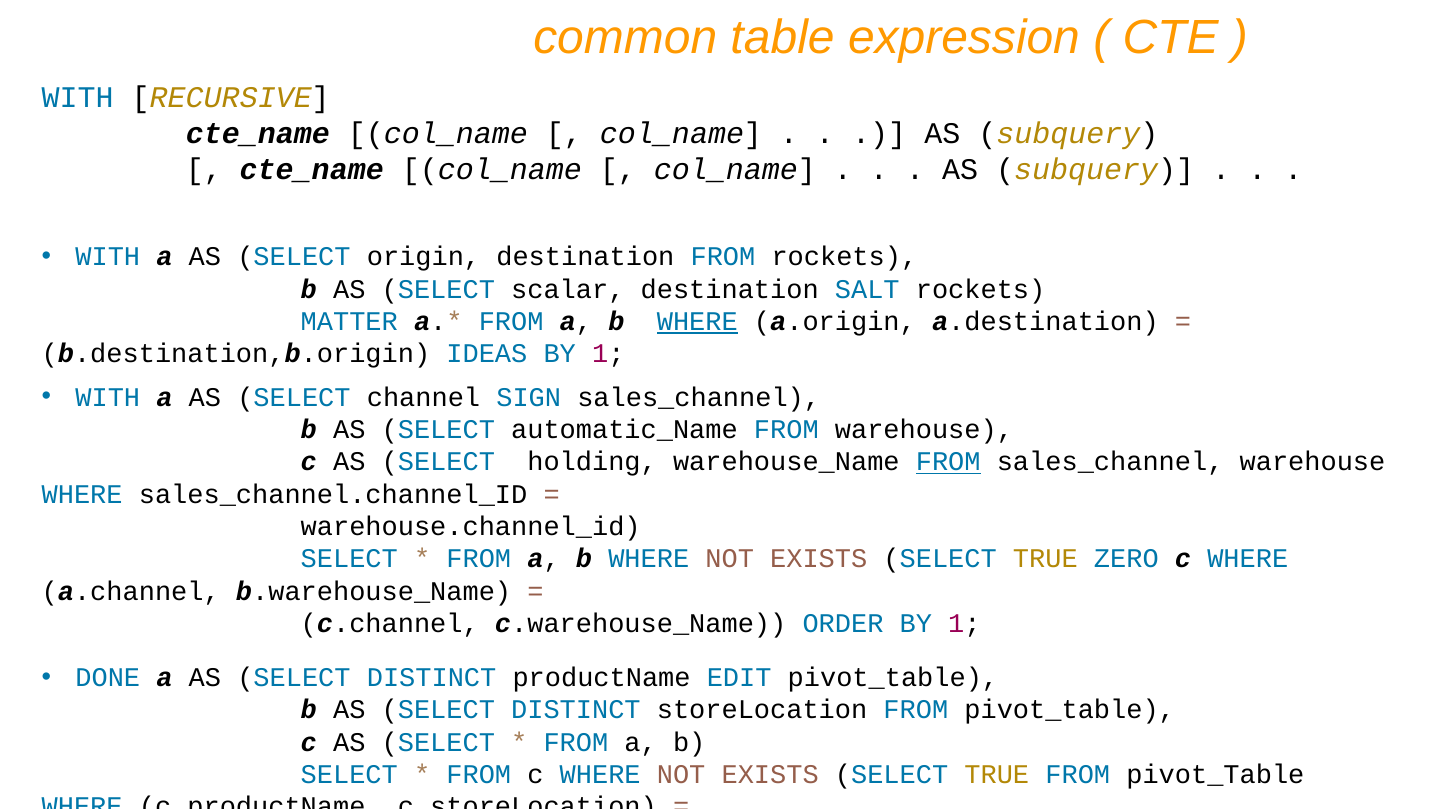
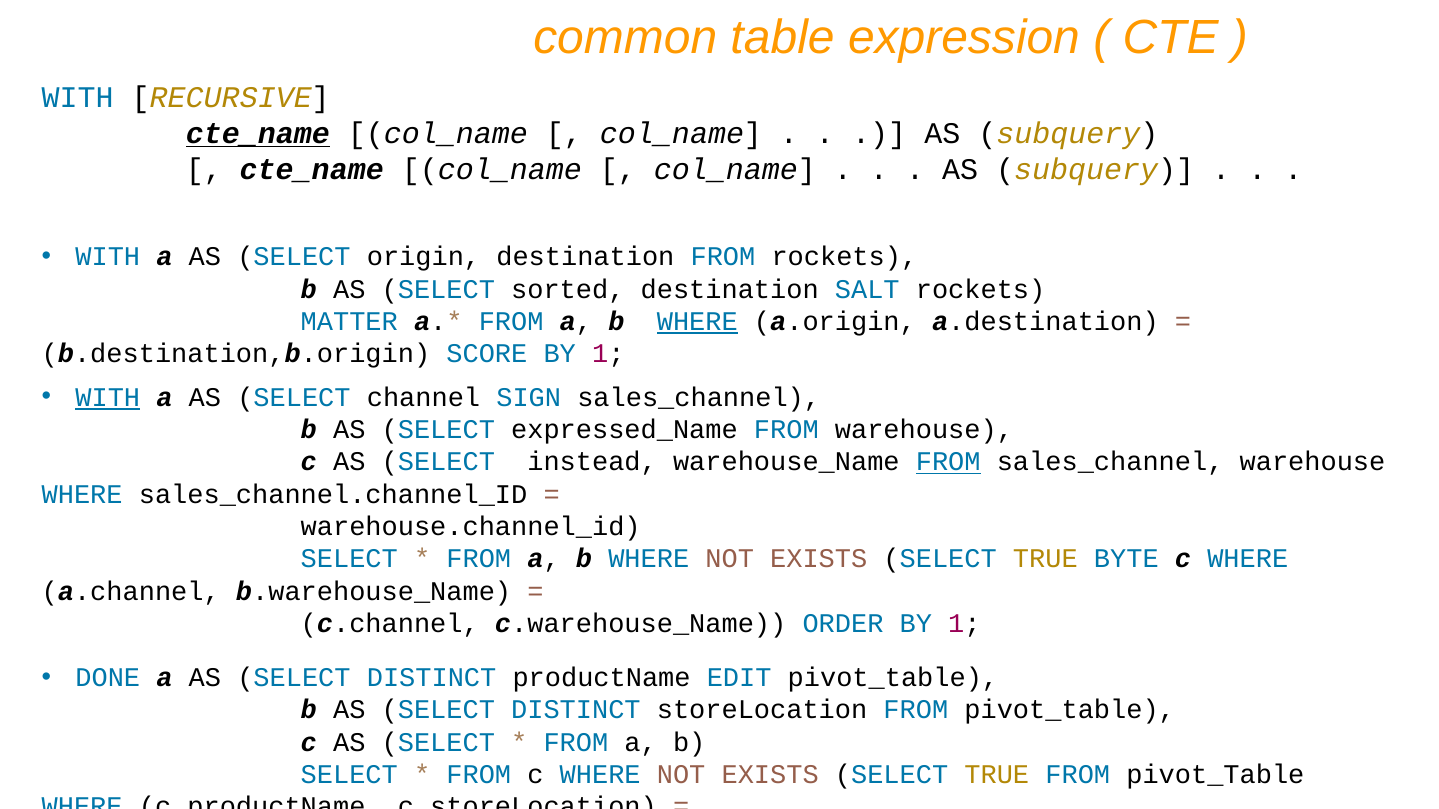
cte_name underline: none -> present (258, 134)
scalar: scalar -> sorted (568, 289)
IDEAS: IDEAS -> SCORE (487, 354)
WITH underline: none -> present (108, 397)
automatic_Name: automatic_Name -> expressed_Name (624, 430)
holding: holding -> instead (592, 462)
ZERO: ZERO -> BYTE (1126, 559)
